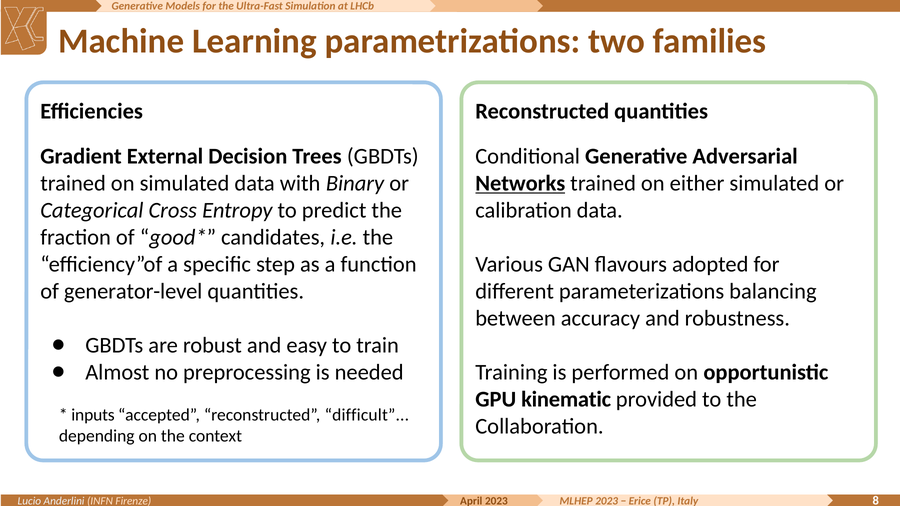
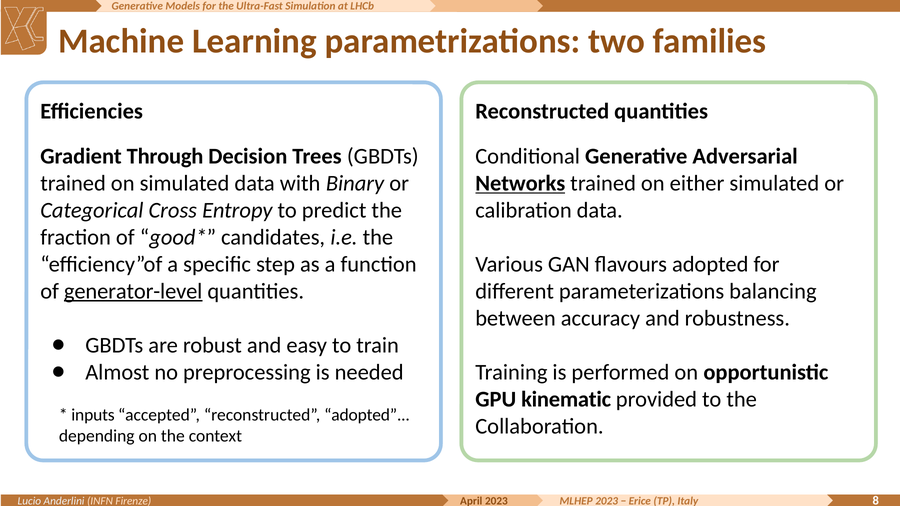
External: External -> Through (165, 156)
generator-level underline: none -> present (133, 291)
reconstructed difficult: difficult -> adopted (367, 415)
